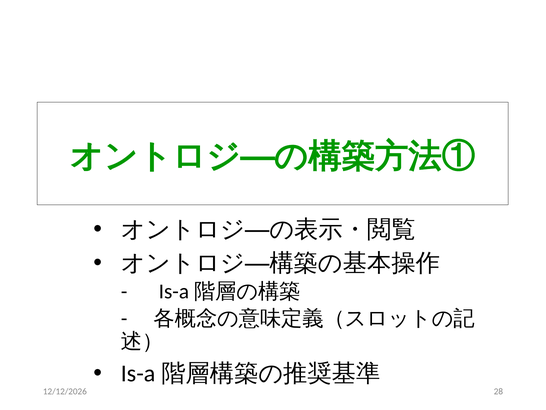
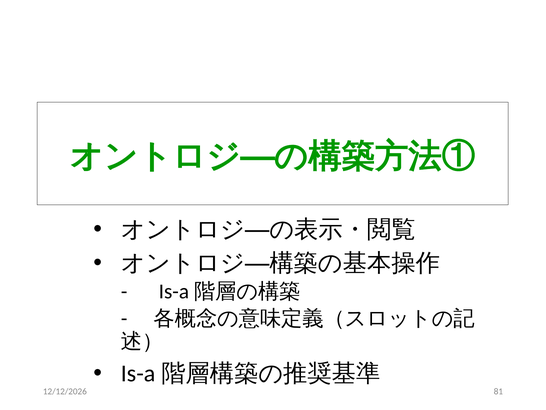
28: 28 -> 81 (498, 391)
